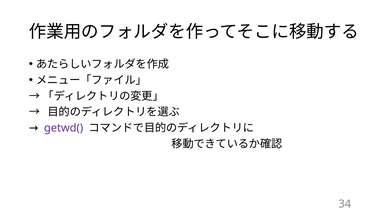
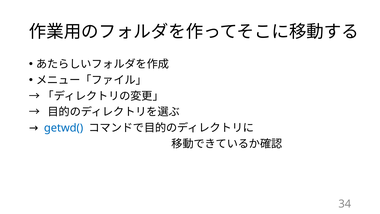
getwd( colour: purple -> blue (64, 128)
